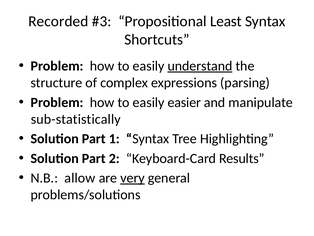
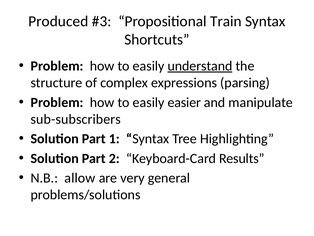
Recorded: Recorded -> Produced (58, 21)
Least: Least -> Train (226, 21)
sub-statistically: sub-statistically -> sub-subscribers (76, 119)
very underline: present -> none (132, 178)
